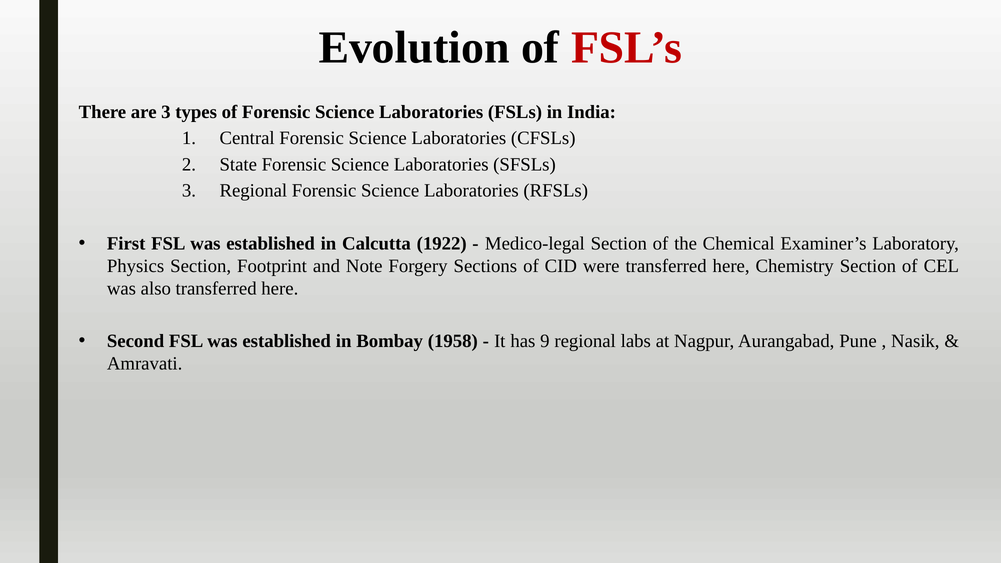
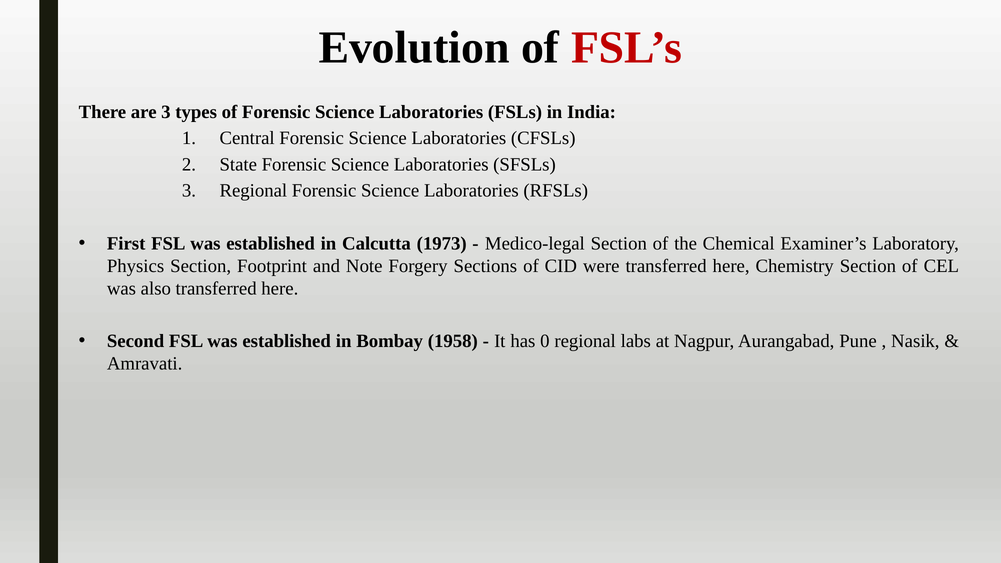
1922: 1922 -> 1973 (442, 243)
9: 9 -> 0 (545, 341)
